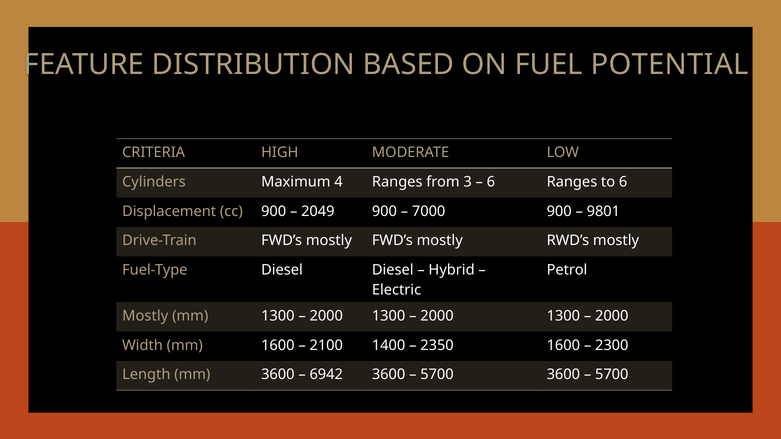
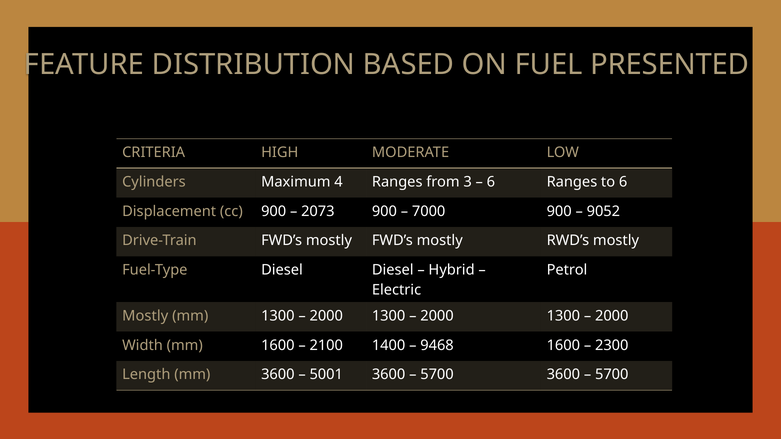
POTENTIAL: POTENTIAL -> PRESENTED (670, 64)
2049: 2049 -> 2073 (318, 211)
9801: 9801 -> 9052 (603, 211)
2350: 2350 -> 9468 (437, 345)
6942: 6942 -> 5001 (326, 375)
